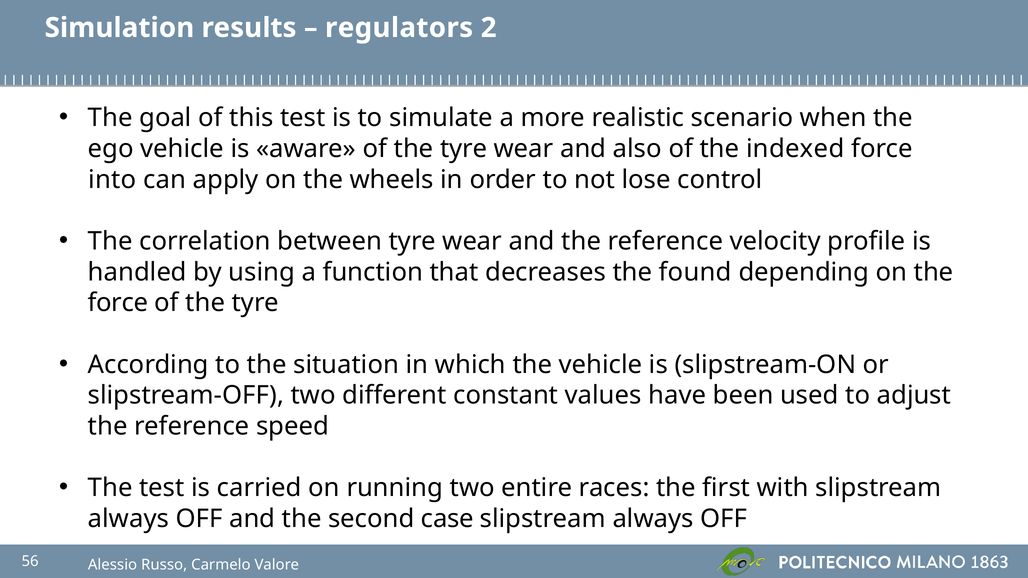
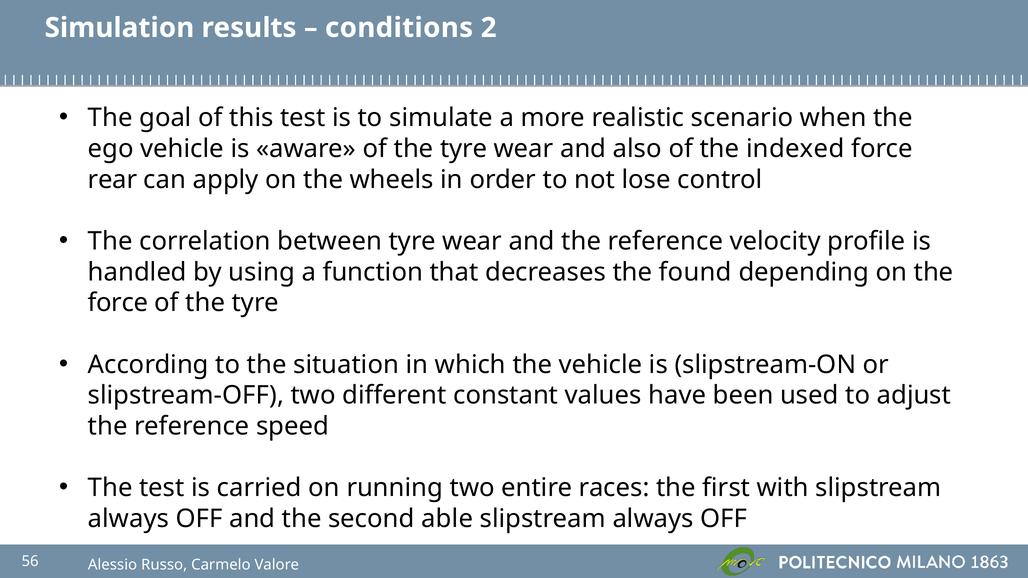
regulators: regulators -> conditions (399, 28)
into: into -> rear (113, 180)
case: case -> able (447, 519)
